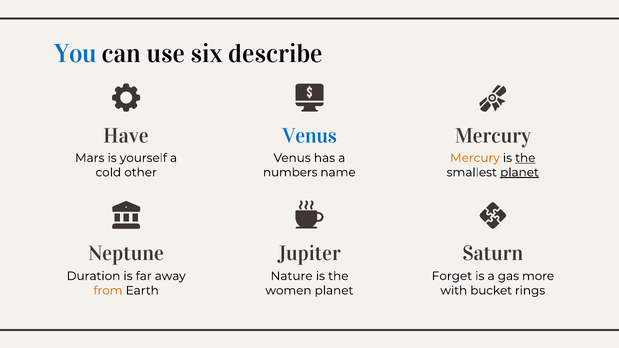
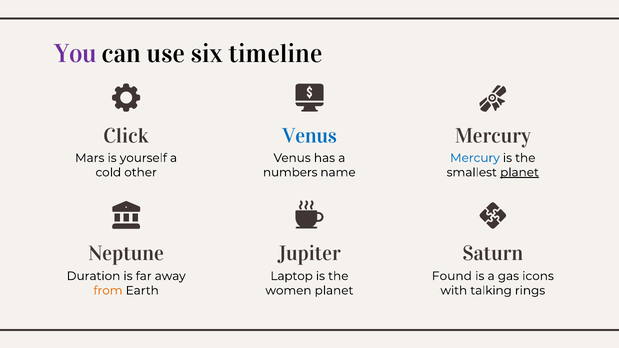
You colour: blue -> purple (75, 54)
describe: describe -> timeline (275, 54)
Have: Have -> Click (126, 136)
Mercury colour: orange -> blue (475, 158)
the underline: present -> none (525, 158)
Nature: Nature -> Laptop (292, 276)
Forget: Forget -> Found (452, 276)
more: more -> icons (538, 276)
bucket: bucket -> talking (491, 291)
